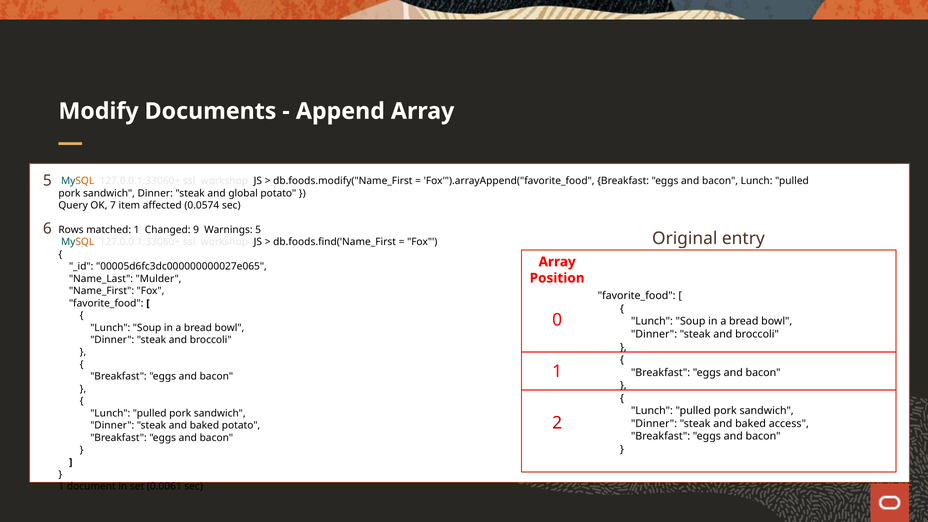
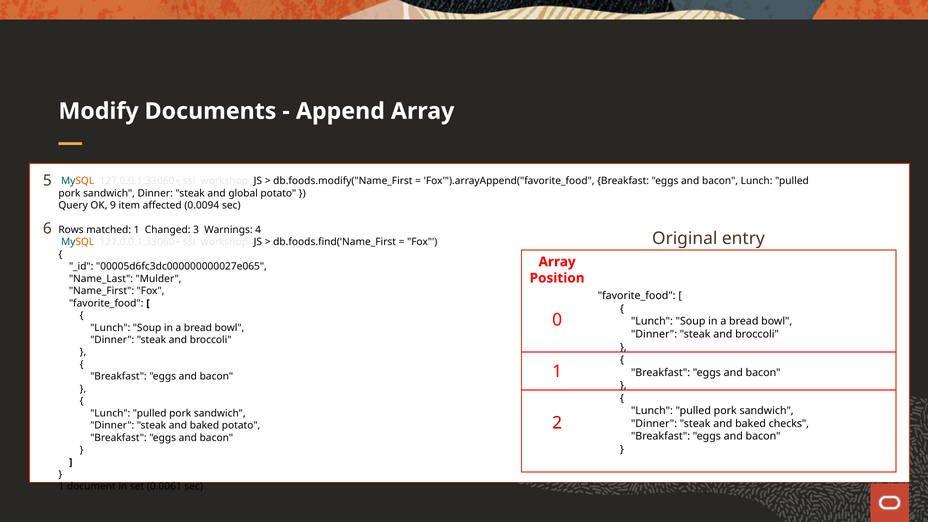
7: 7 -> 9 (113, 205)
0.0574: 0.0574 -> 0.0094 (202, 205)
9: 9 -> 3 (196, 230)
Warnings 5: 5 -> 4 (258, 230)
access: access -> checks (789, 424)
